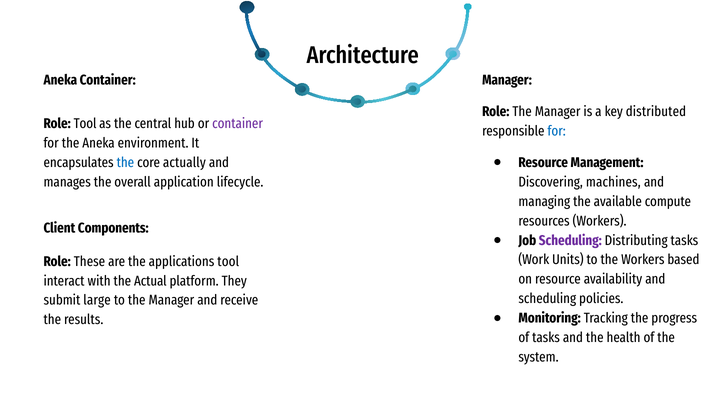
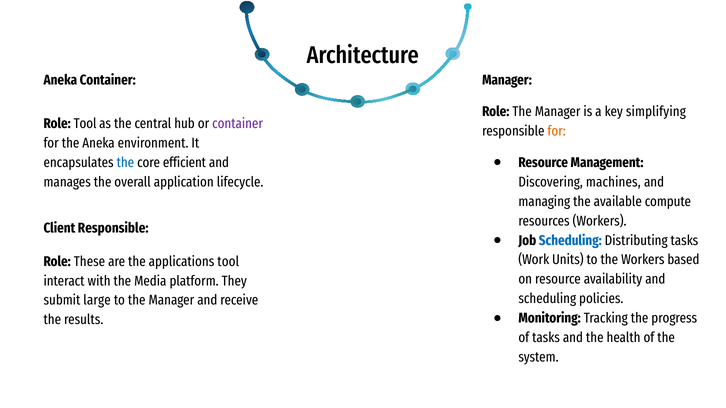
distributed: distributed -> simplifying (656, 112)
for colour: blue -> orange (557, 131)
actually: actually -> efficient (184, 163)
Client Components: Components -> Responsible (113, 228)
Scheduling colour: purple -> blue (570, 241)
Actual: Actual -> Media (150, 281)
